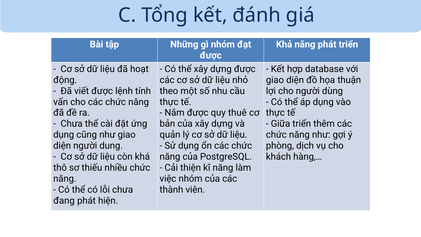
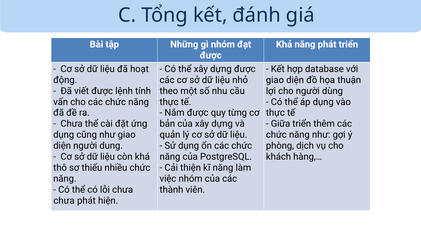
thuê: thuê -> từng (237, 113)
đang: đang -> chưa (64, 201)
